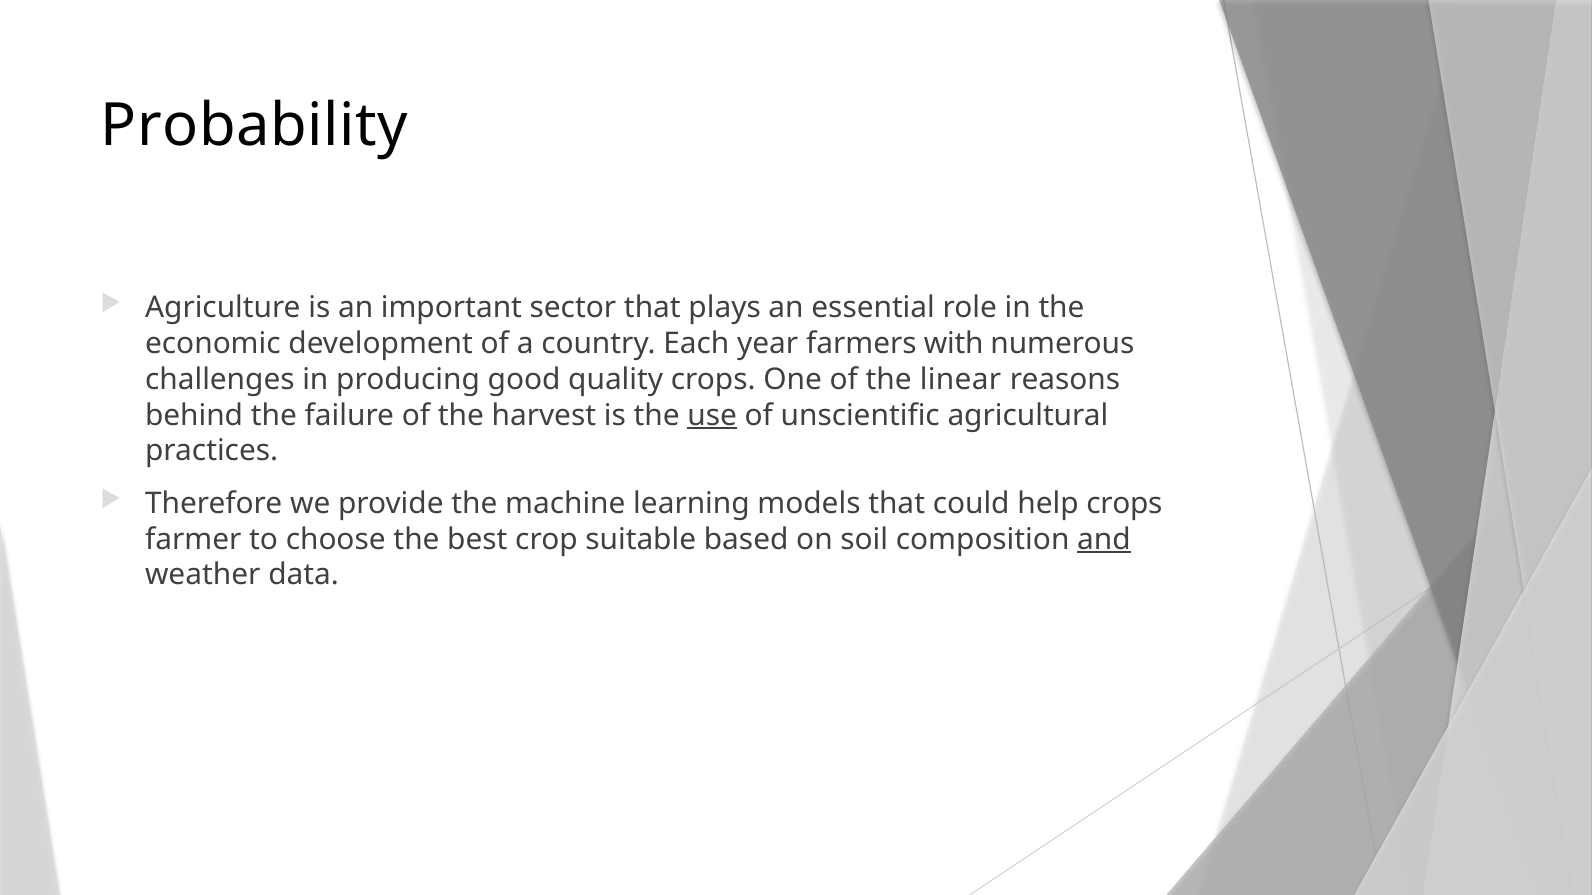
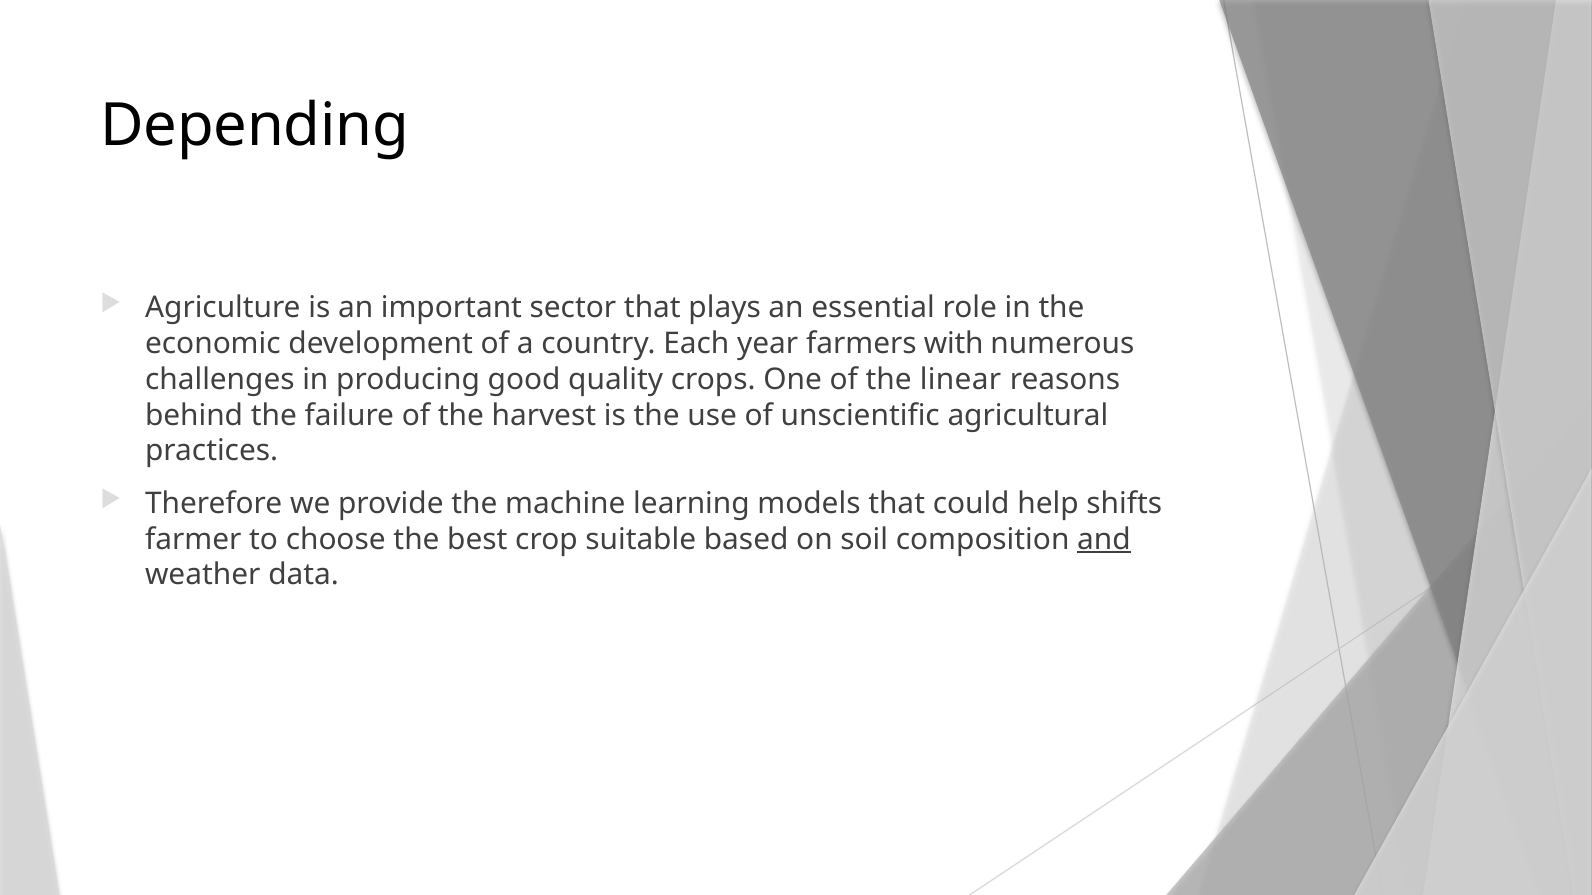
Probability: Probability -> Depending (255, 126)
use underline: present -> none (712, 416)
help crops: crops -> shifts (1124, 504)
